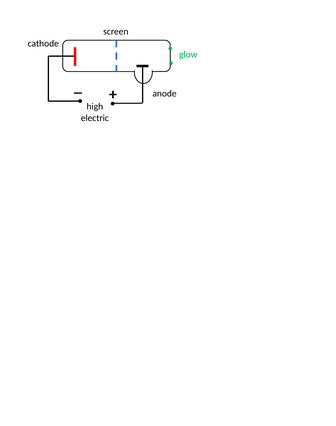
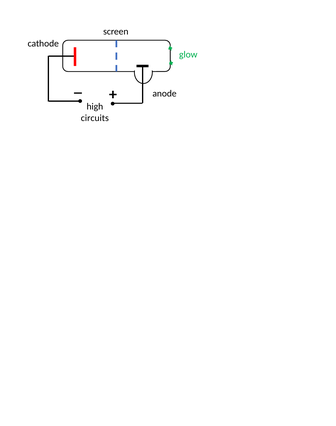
electric: electric -> circuits (95, 118)
